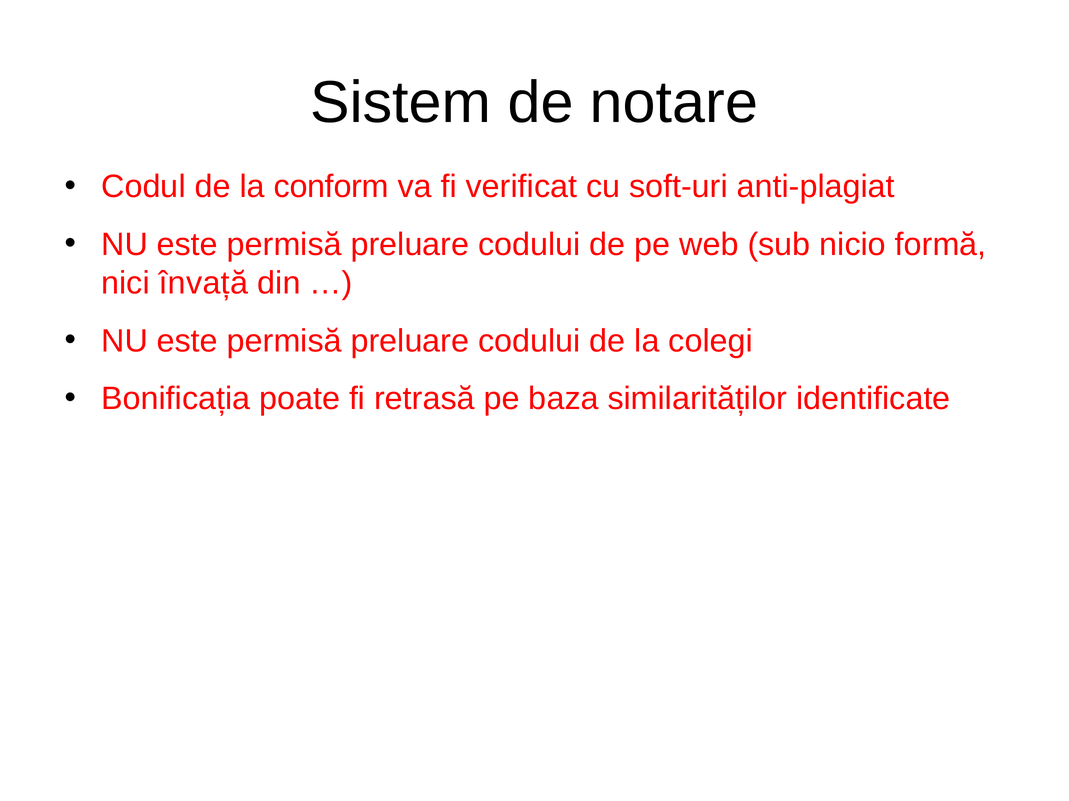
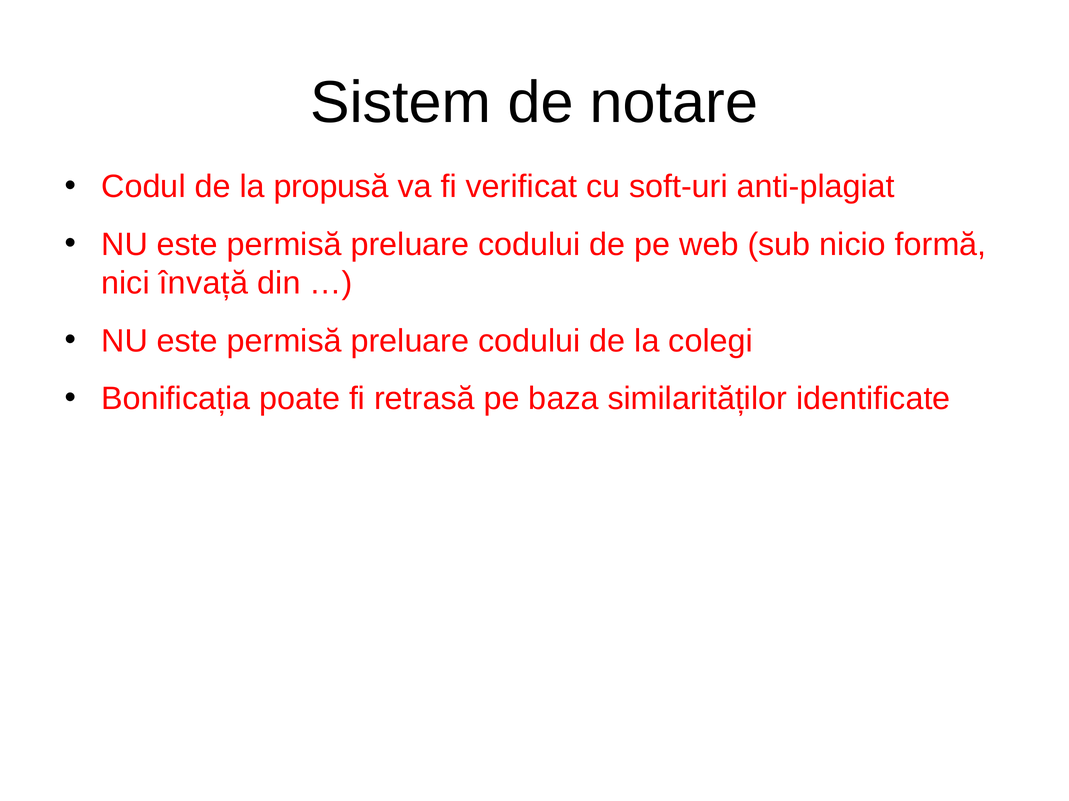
conform: conform -> propusă (331, 187)
